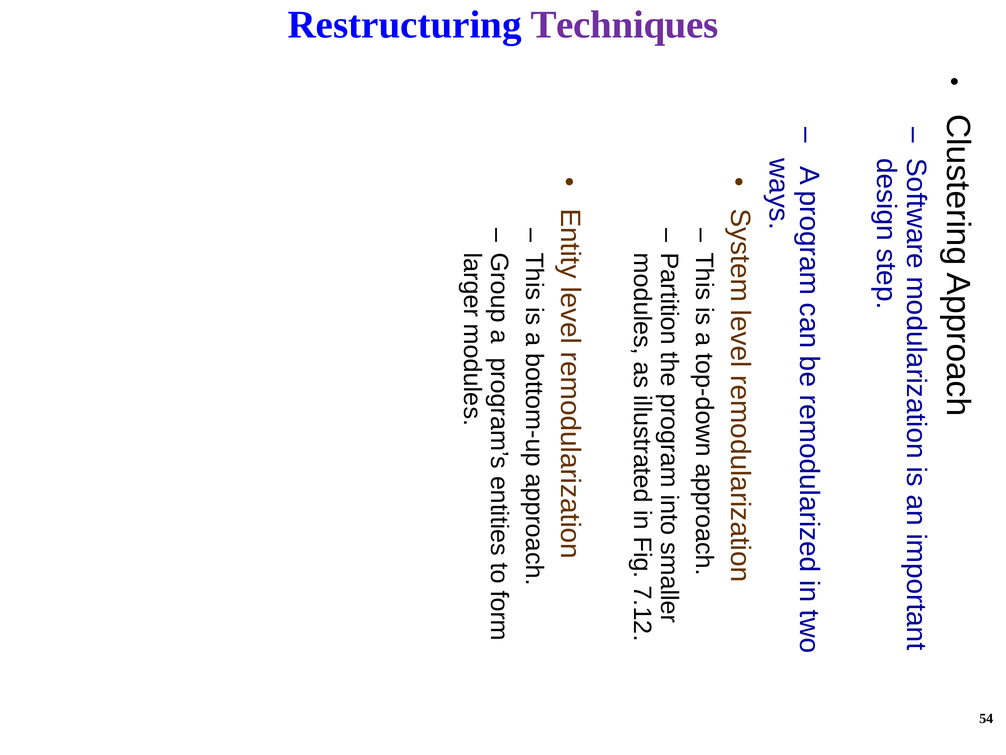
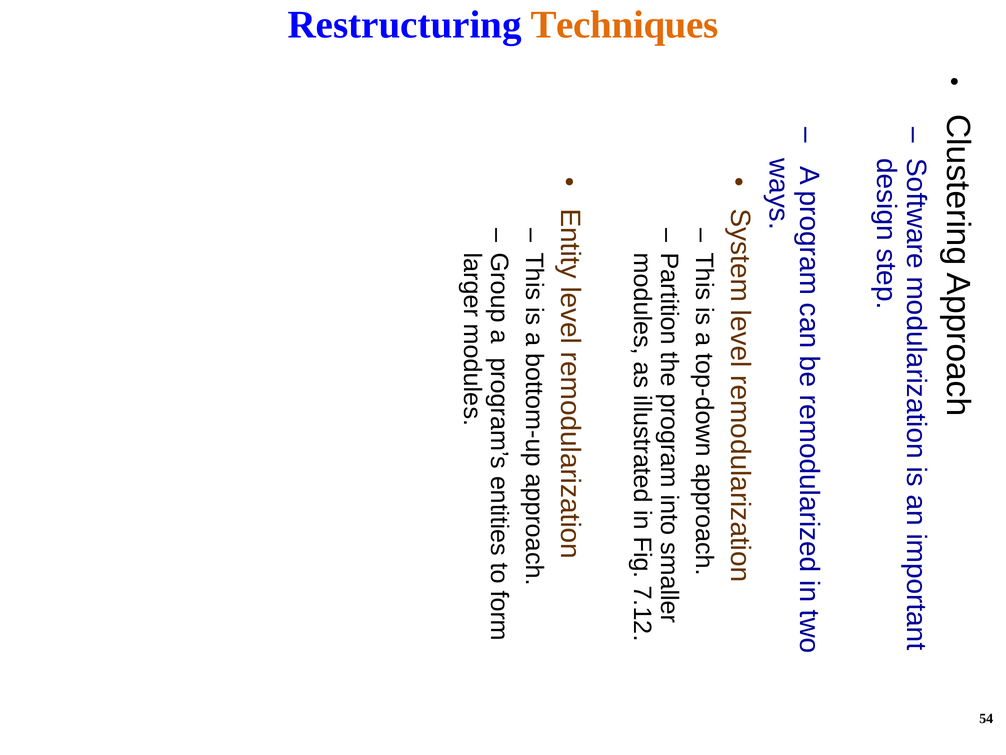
Techniques colour: purple -> orange (625, 25)
